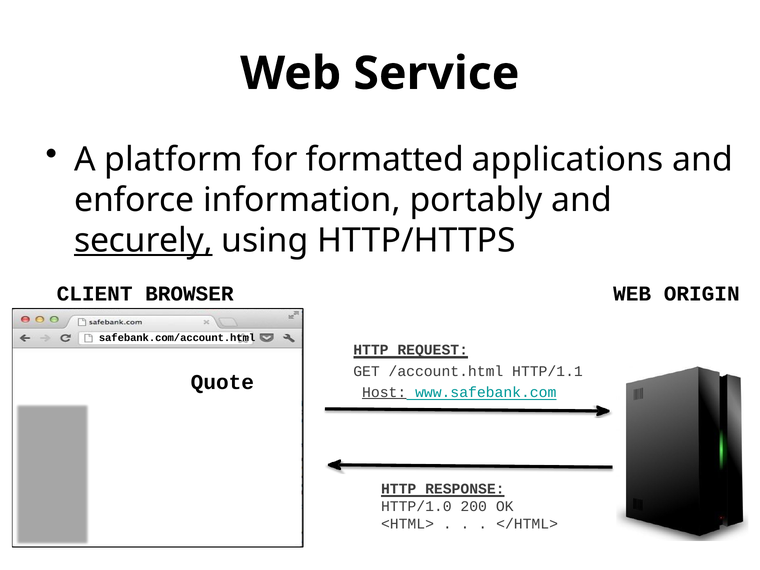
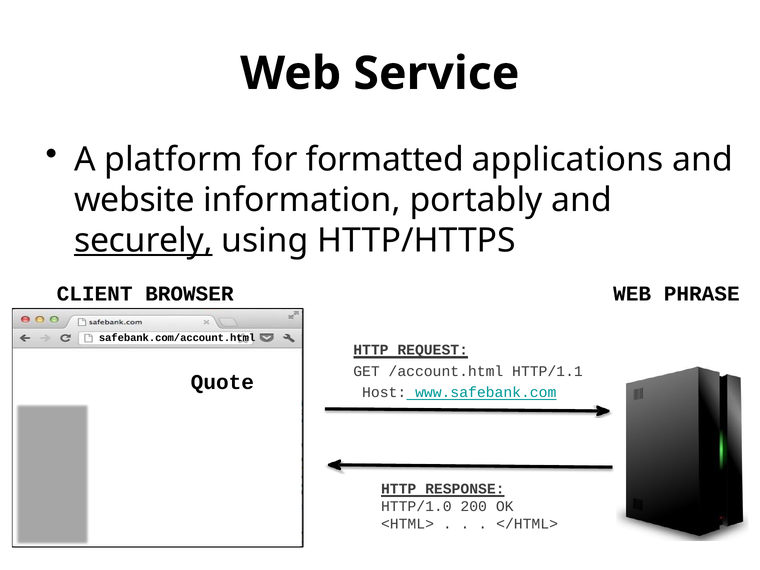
enforce: enforce -> website (134, 200)
ORIGIN: ORIGIN -> PHRASE (702, 294)
Host underline: present -> none (384, 392)
